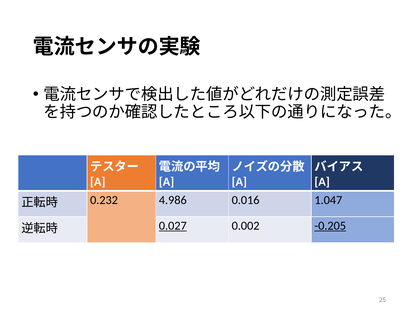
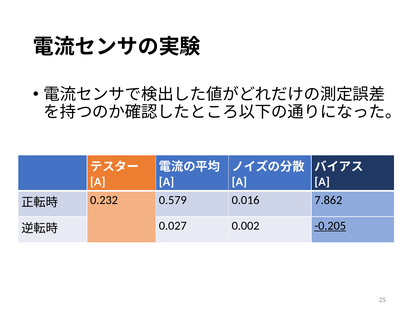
4.986: 4.986 -> 0.579 (173, 200)
1.047: 1.047 -> 7.862 (328, 200)
0.027 underline: present -> none (173, 226)
